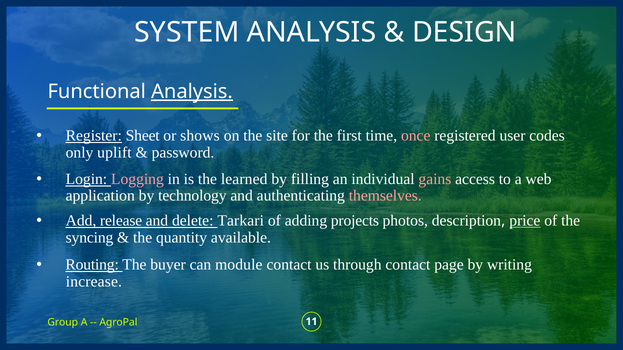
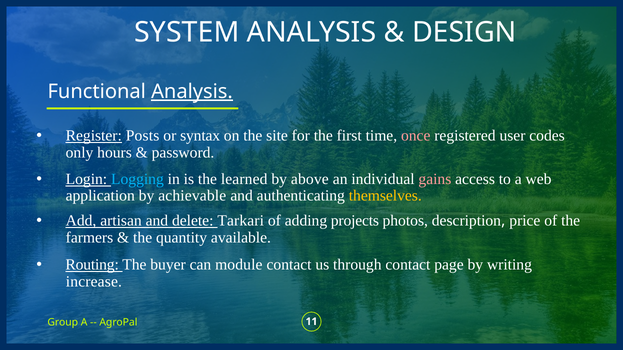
Sheet: Sheet -> Posts (143, 136)
shows: shows -> syntax (200, 136)
uplift: uplift -> hours (115, 153)
Logging colour: pink -> light blue (137, 179)
filling: filling -> above (310, 179)
technology: technology -> achievable (192, 196)
themselves colour: pink -> yellow (385, 196)
release: release -> artisan (121, 221)
price underline: present -> none (525, 221)
syncing: syncing -> farmers (89, 238)
